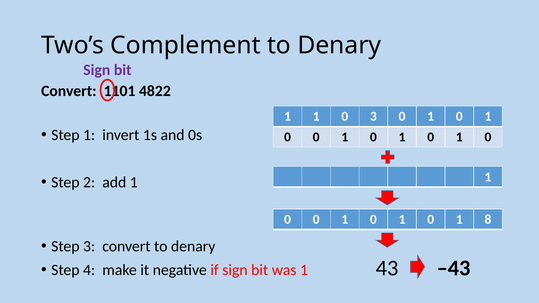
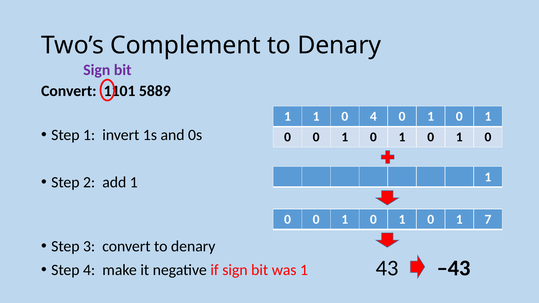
4822: 4822 -> 5889 (155, 91)
0 3: 3 -> 4 (373, 117)
8: 8 -> 7 (488, 219)
